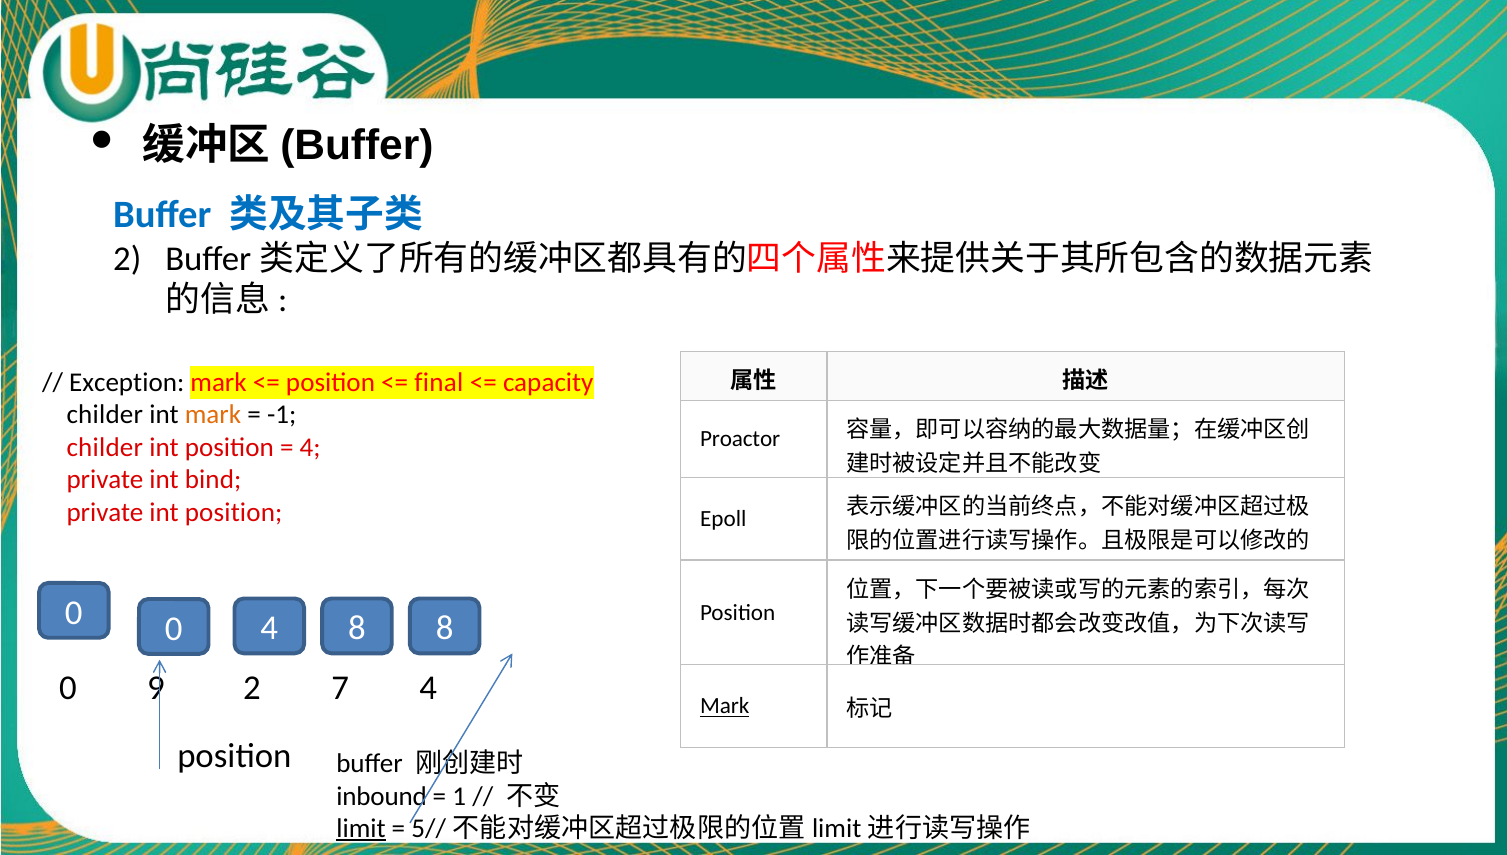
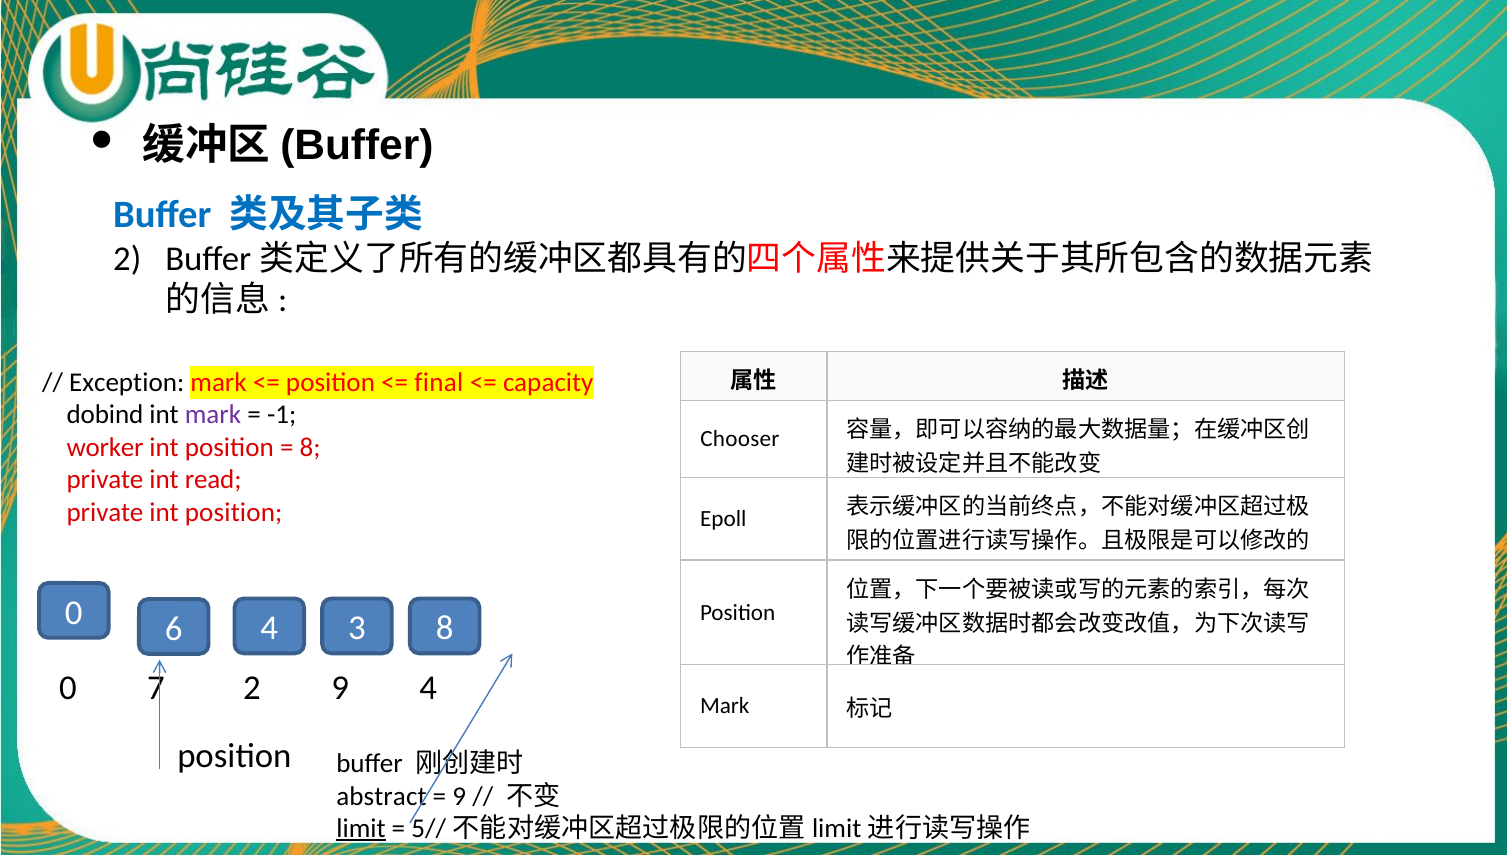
childer: childer -> dobind (105, 415)
mark colour: orange -> purple (213, 415)
Proactor: Proactor -> Chooser (740, 439)
childer: childer -> worker (105, 447)
4: 4 -> 8 (310, 447)
bind: bind -> read (213, 480)
0 0: 0 -> 6 (174, 629)
4 8: 8 -> 3 (357, 628)
9: 9 -> 7 (156, 688)
2 7: 7 -> 9 (340, 688)
Mark underline: present -> none (725, 706)
inbound: inbound -> abstract (381, 796)
1: 1 -> 9 (459, 796)
